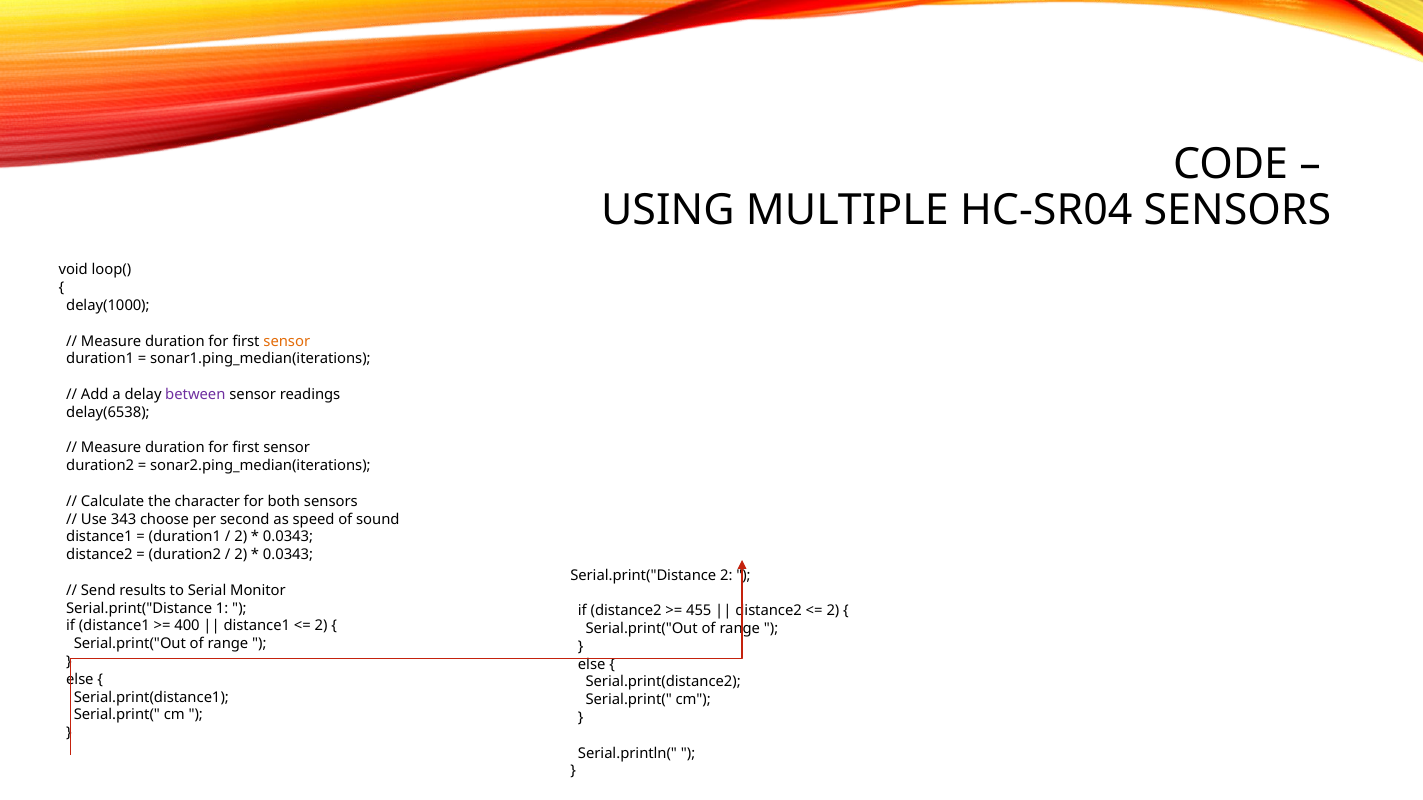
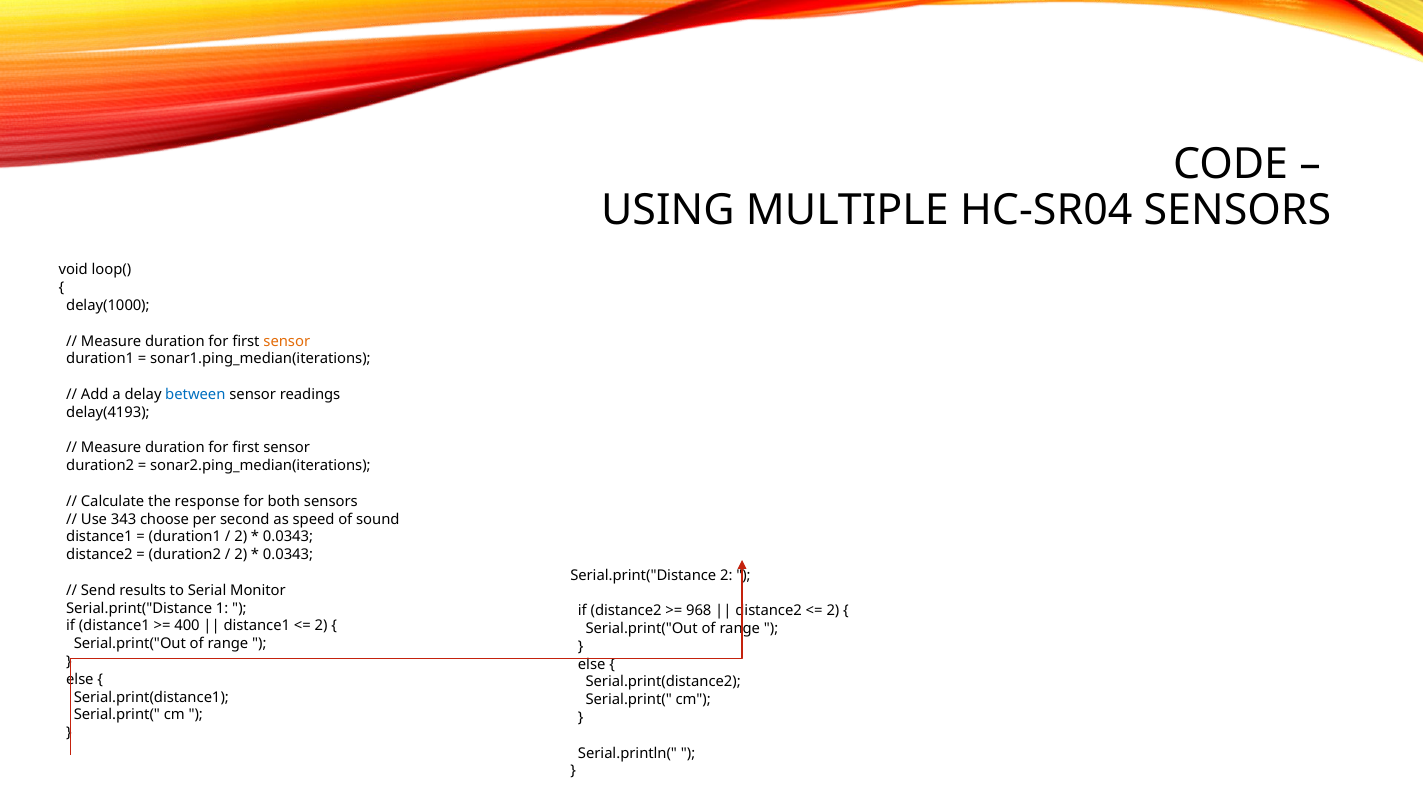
between colour: purple -> blue (195, 395)
delay(6538: delay(6538 -> delay(4193 (108, 413)
character: character -> response (207, 502)
455: 455 -> 968 (699, 611)
